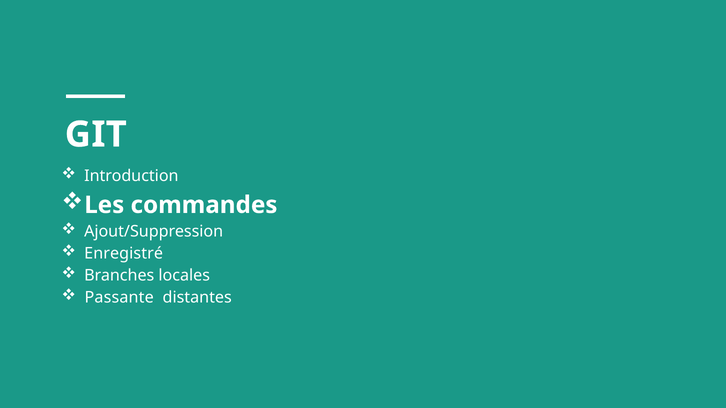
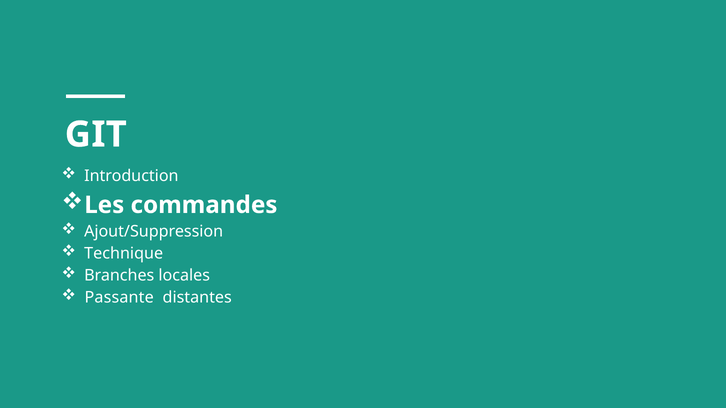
Enregistré: Enregistré -> Technique (124, 254)
